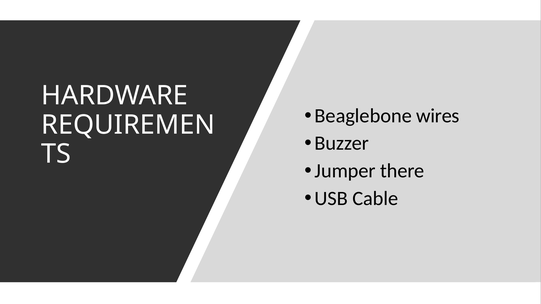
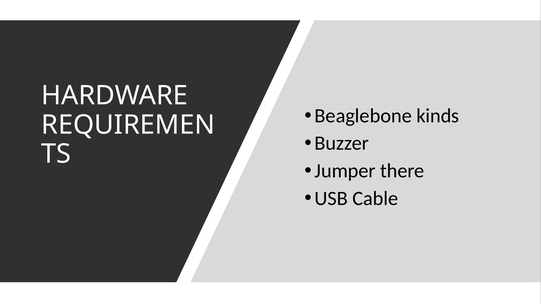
wires: wires -> kinds (438, 116)
